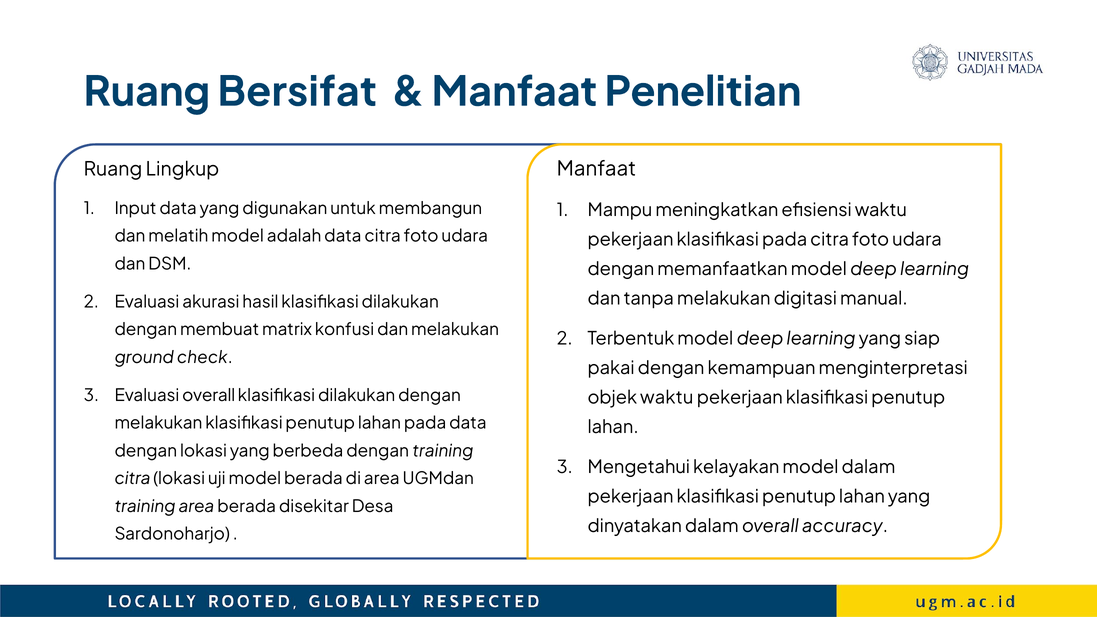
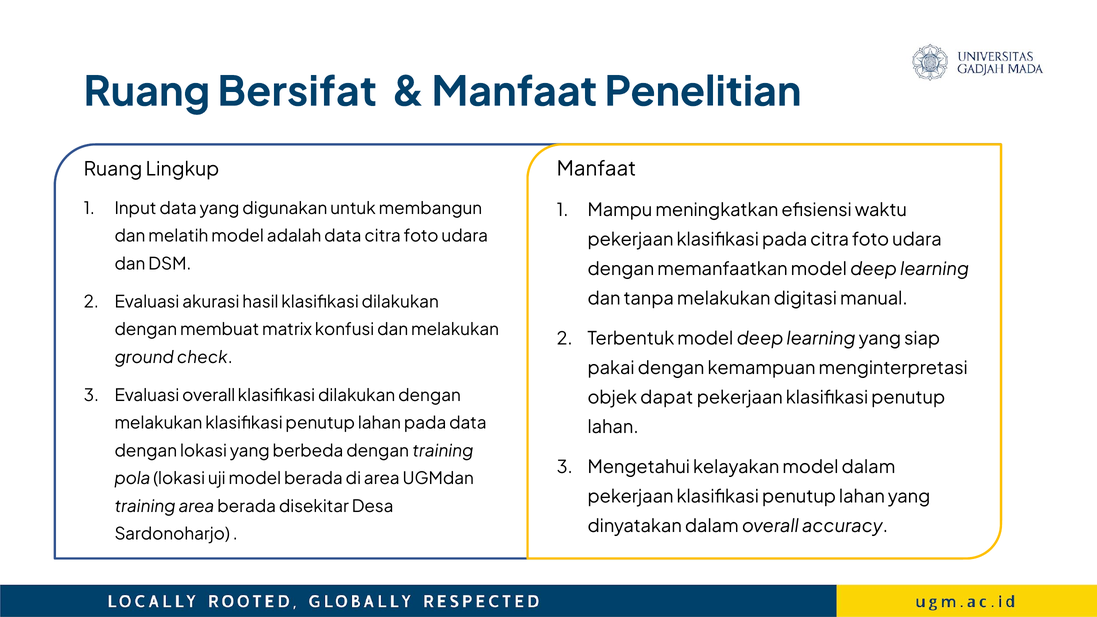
objek waktu: waktu -> dapat (667, 398)
citra: citra -> pola (132, 479)
